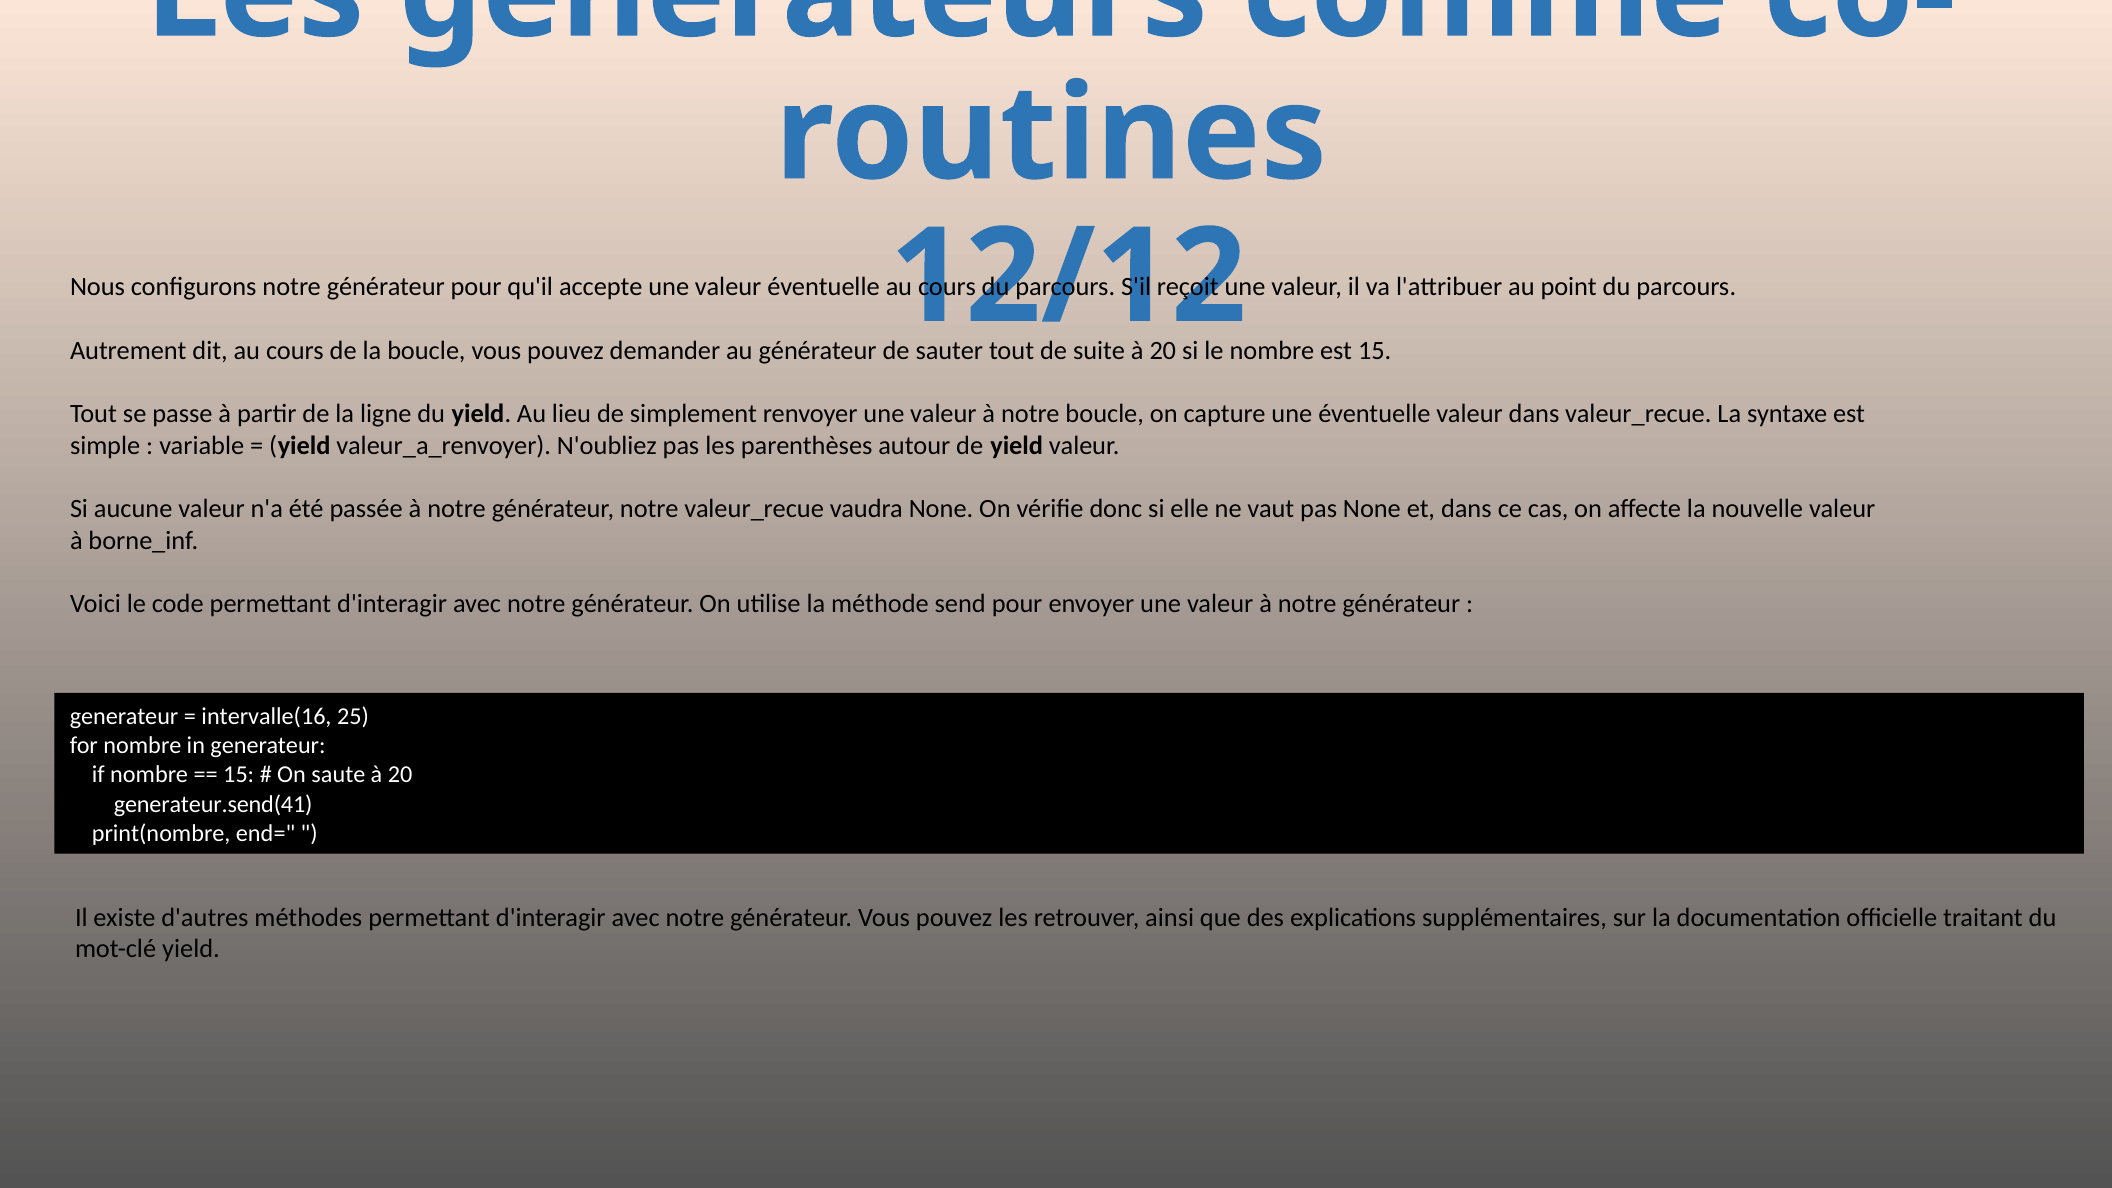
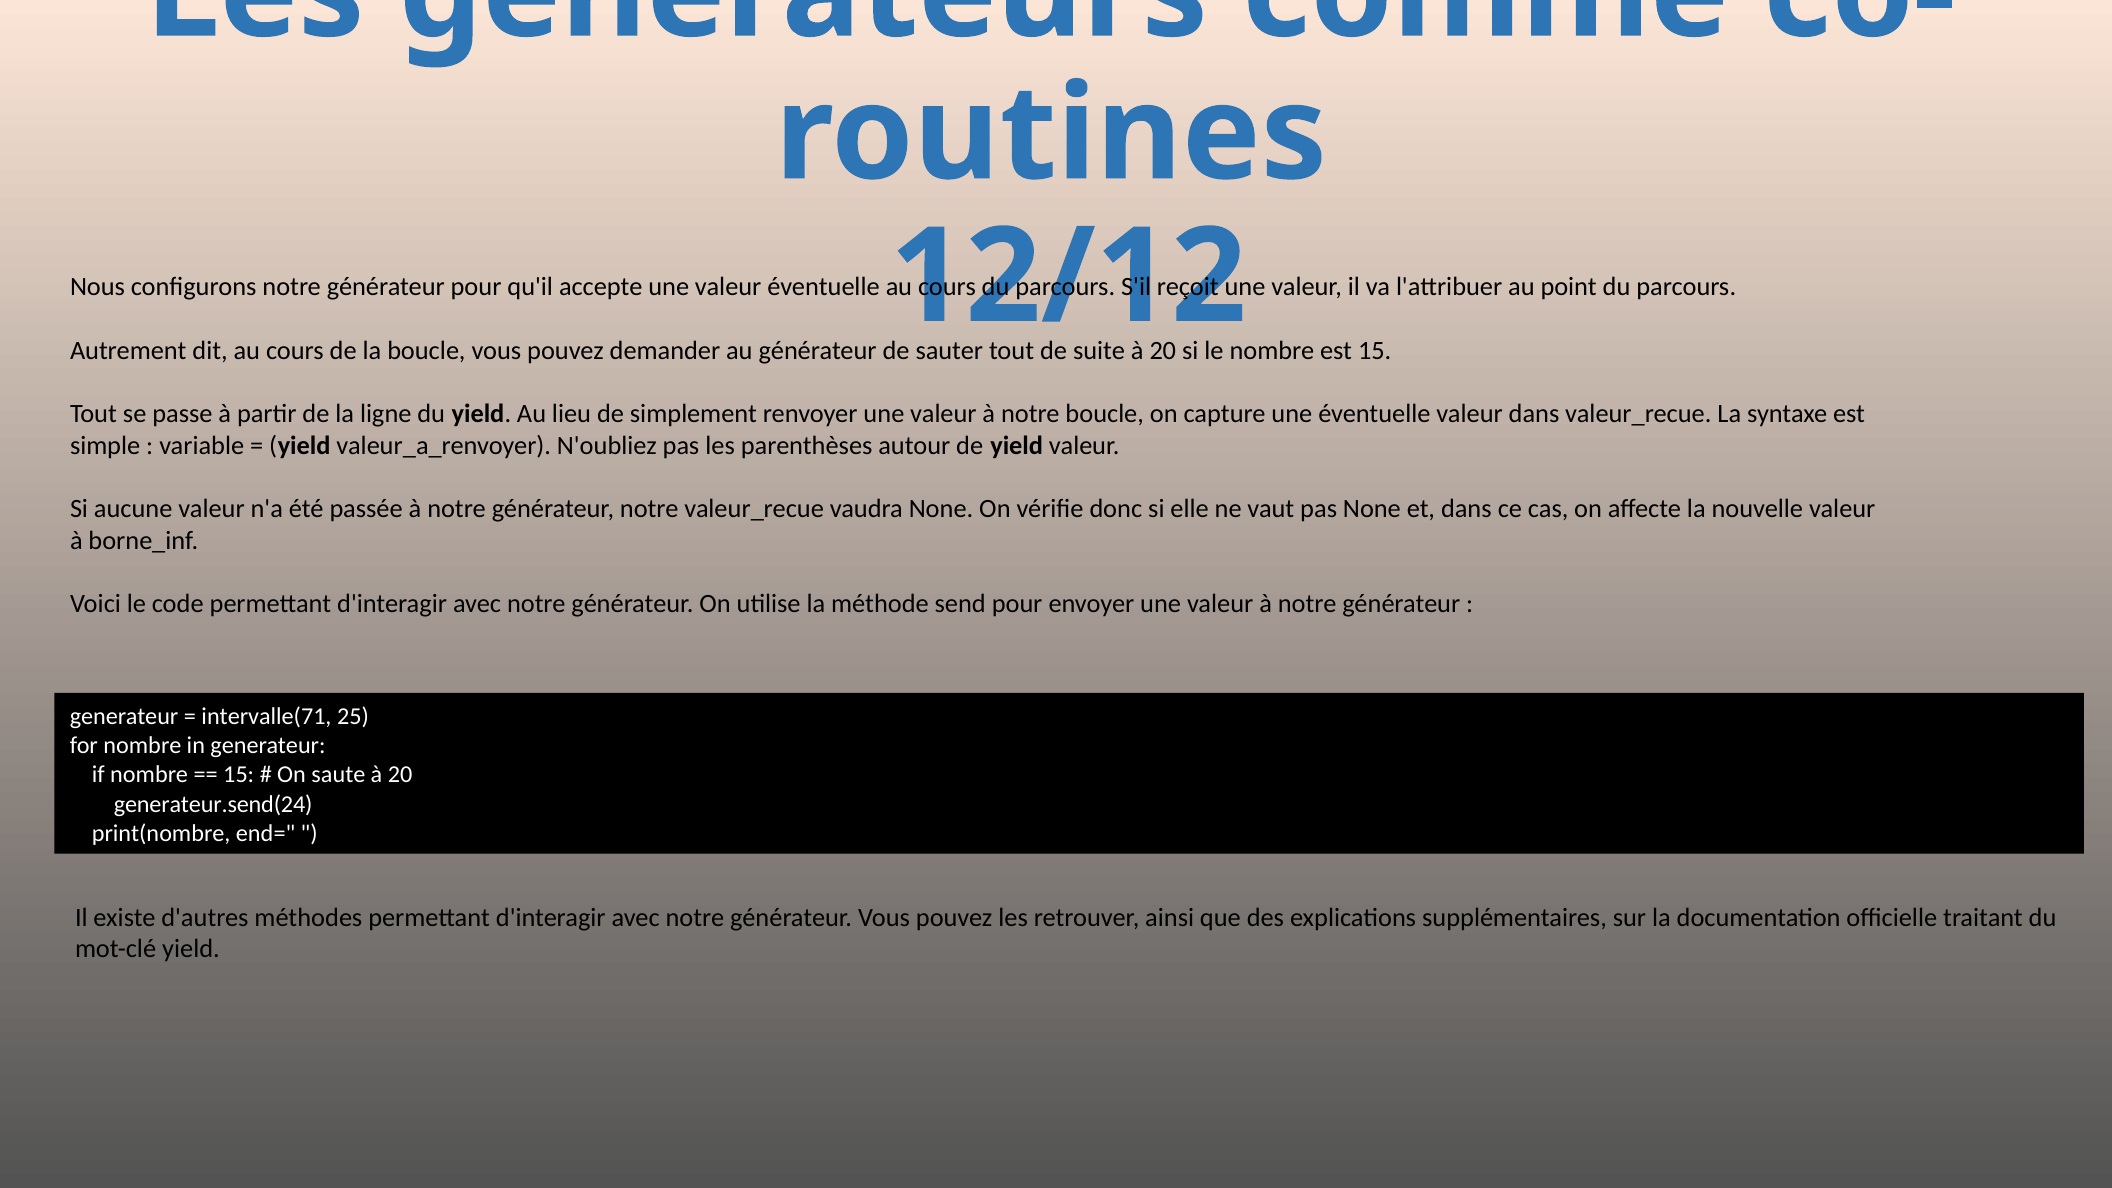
intervalle(16: intervalle(16 -> intervalle(71 (267, 717)
generateur.send(41: generateur.send(41 -> generateur.send(24 (213, 804)
